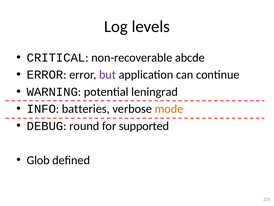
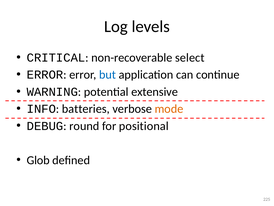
abcde: abcde -> select (190, 57)
but colour: purple -> blue (108, 75)
leningrad: leningrad -> extensive (155, 92)
supported: supported -> positional (144, 126)
